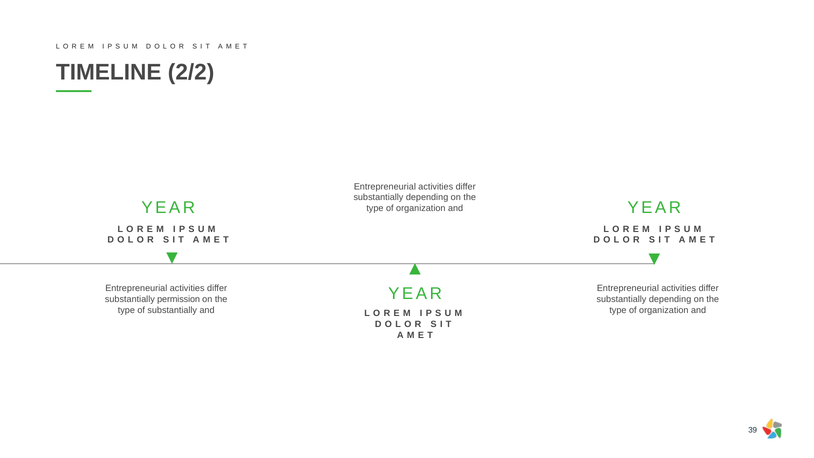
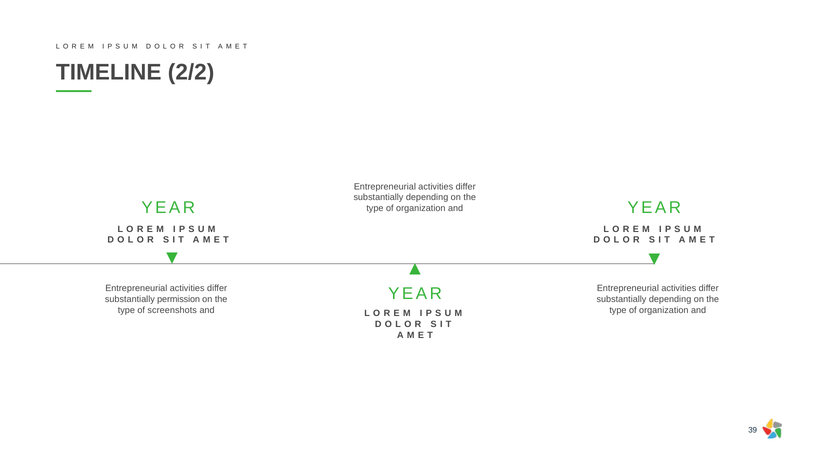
of substantially: substantially -> screenshots (172, 310)
